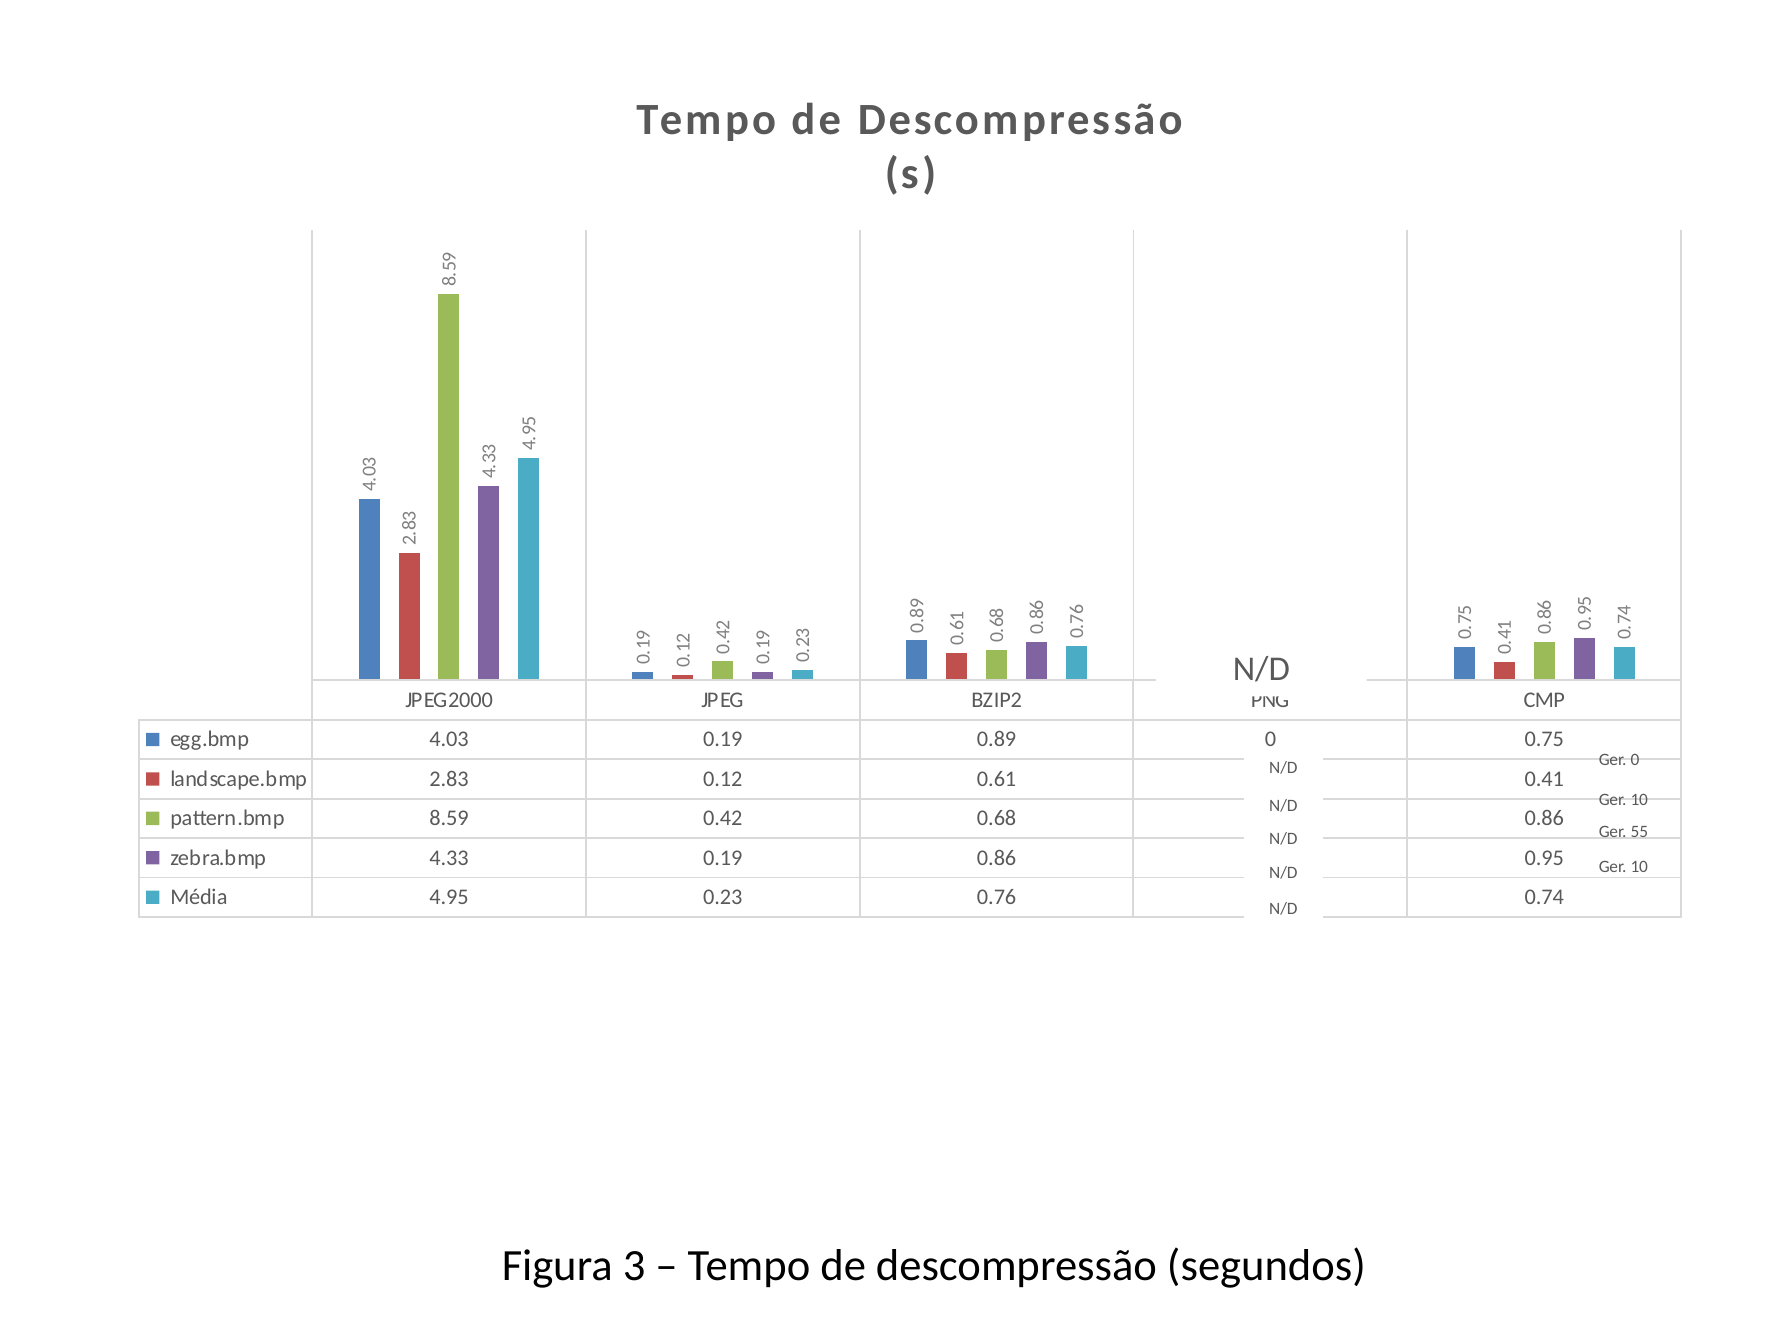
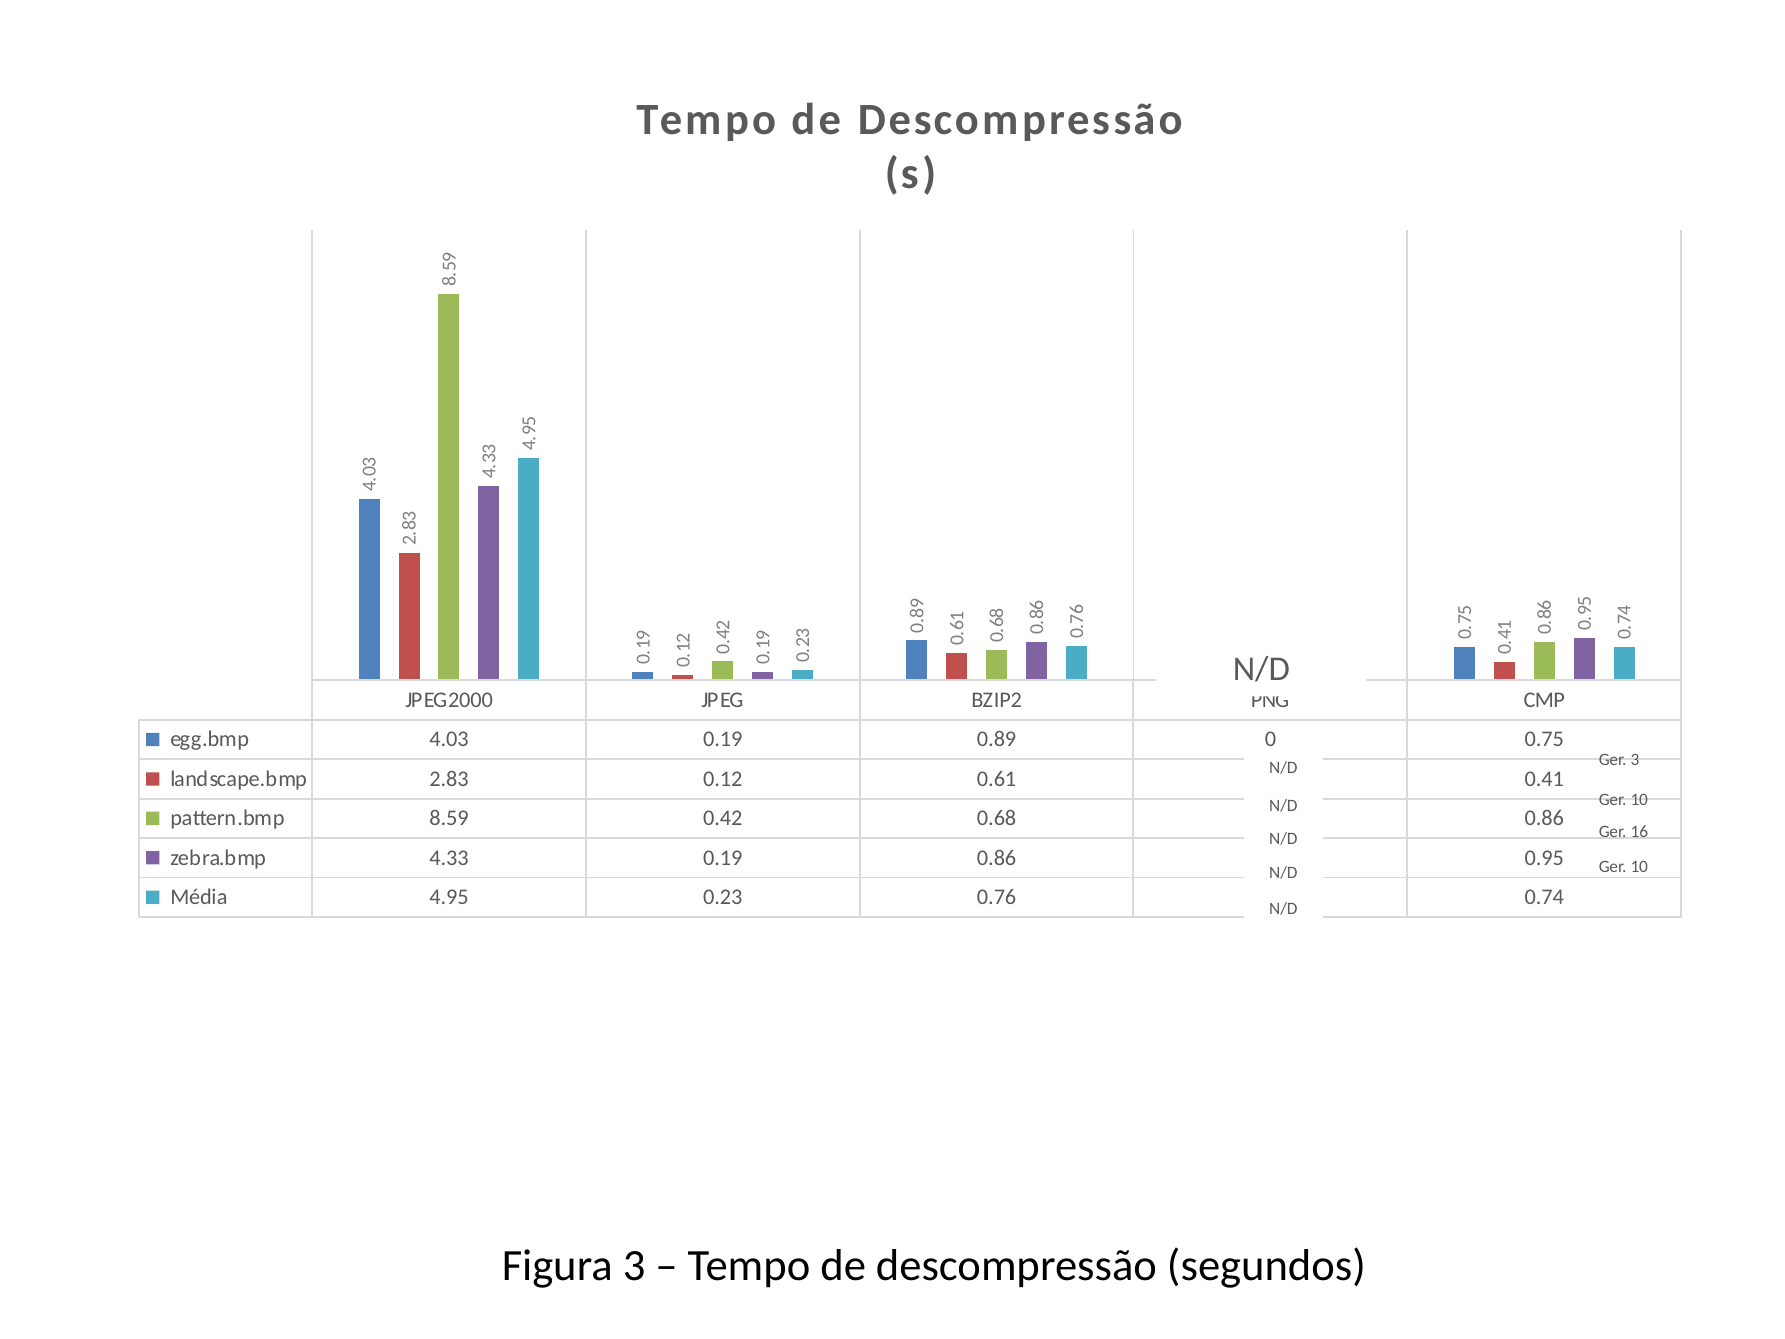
Ger 0: 0 -> 3 (1635, 760)
55: 55 -> 16 (1639, 832)
